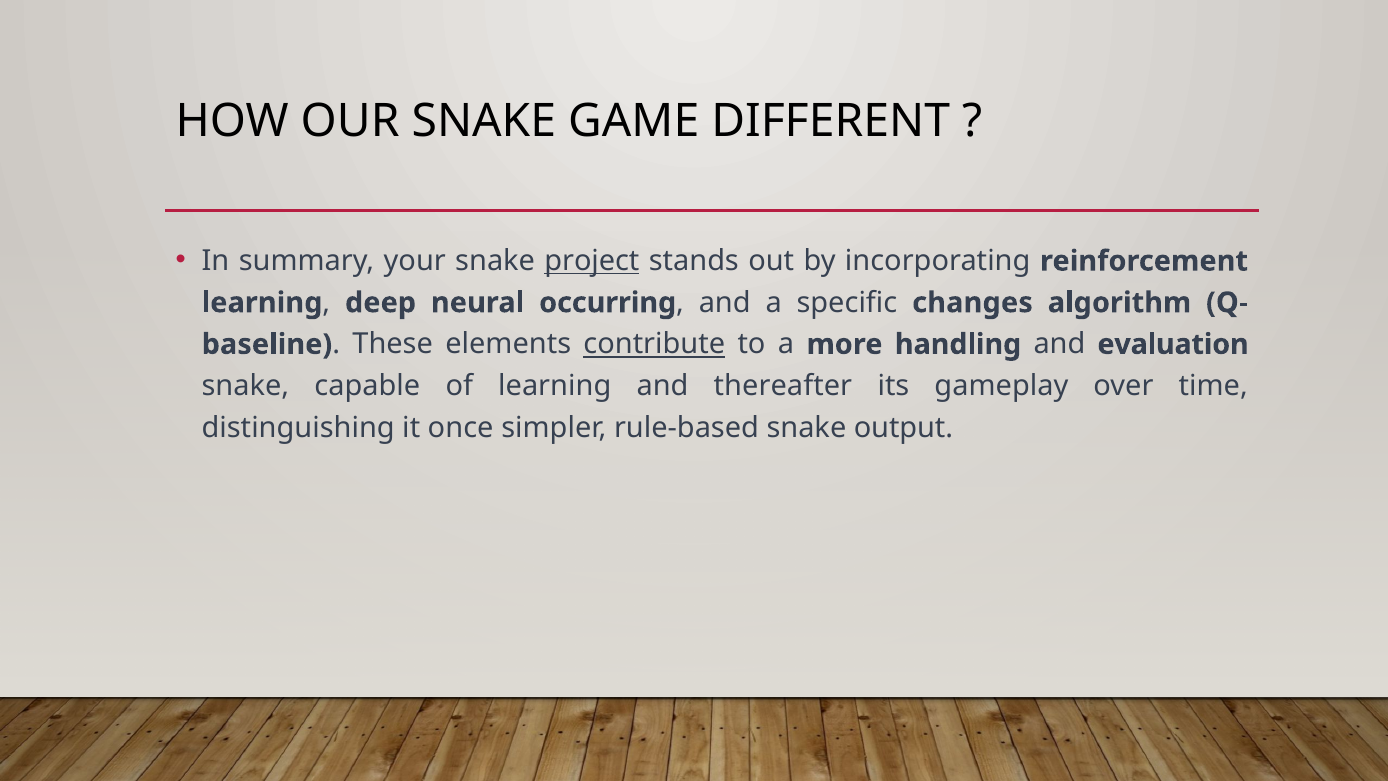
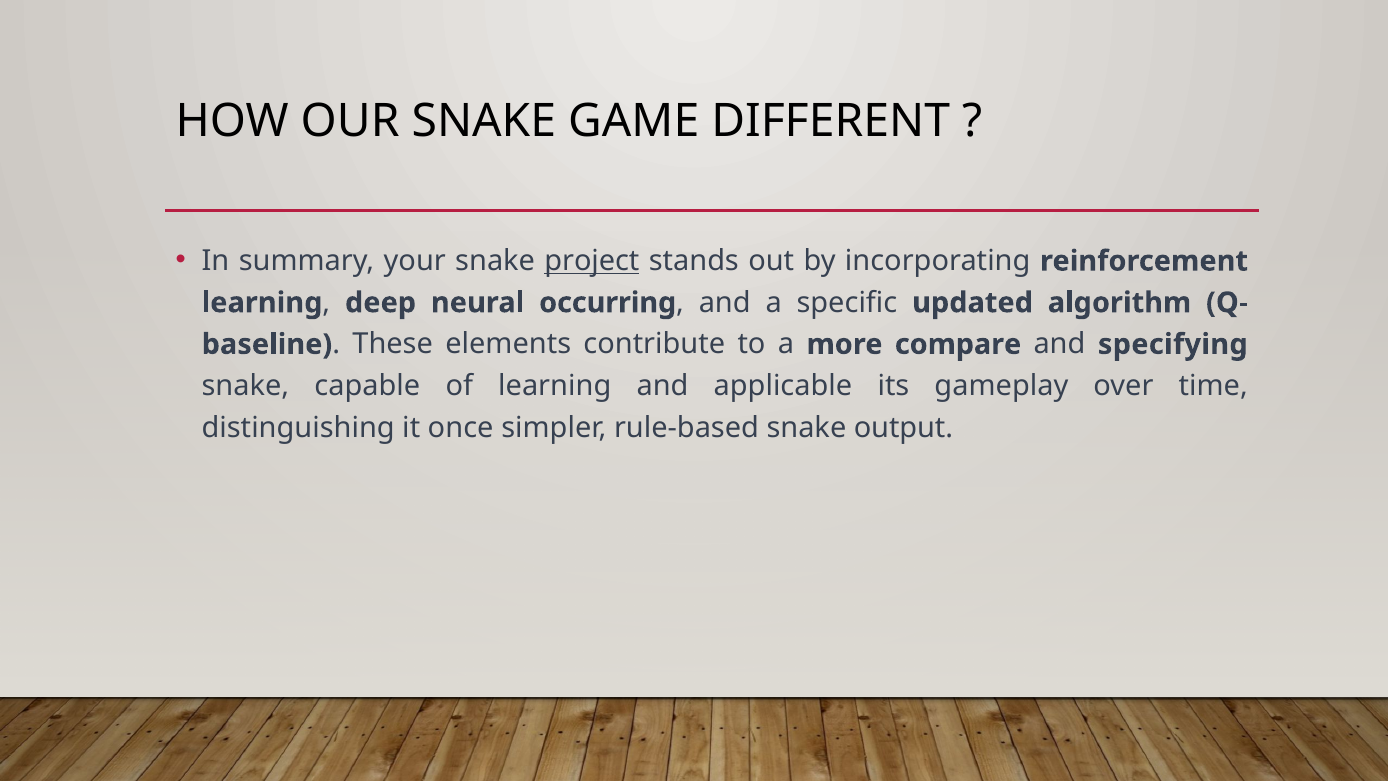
changes: changes -> updated (973, 303)
contribute underline: present -> none (654, 344)
handling: handling -> compare (958, 344)
evaluation: evaluation -> specifying (1173, 344)
thereafter: thereafter -> applicable (783, 386)
